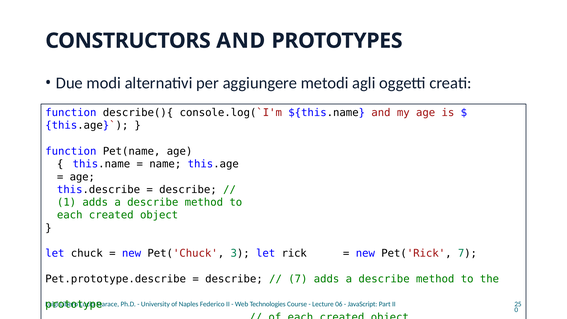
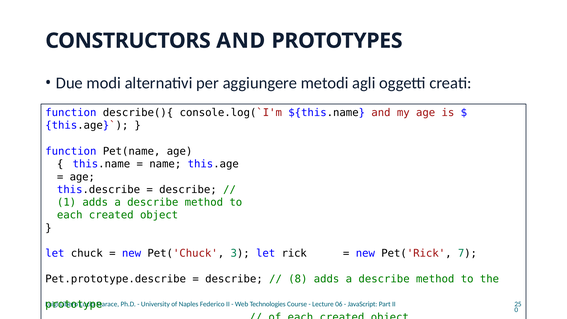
7: 7 -> 8 (298, 279)
